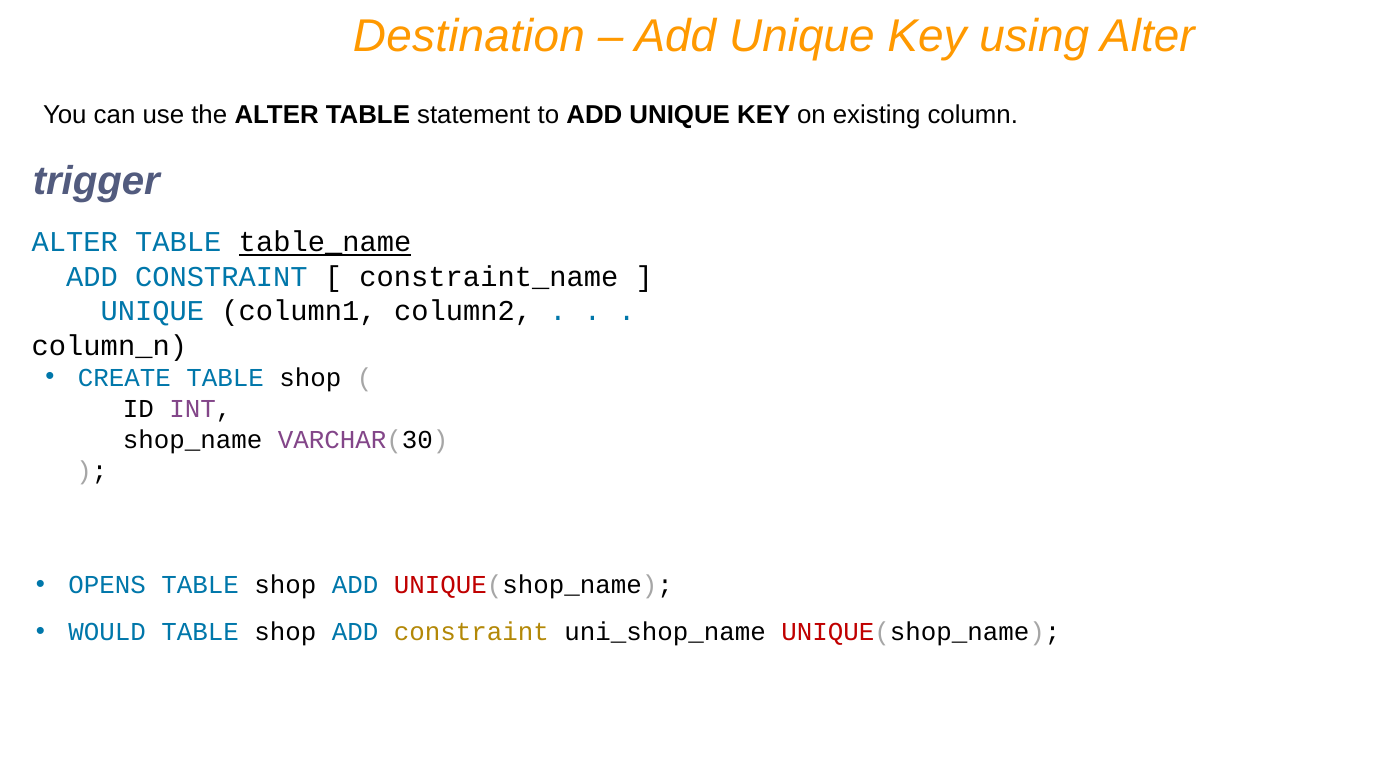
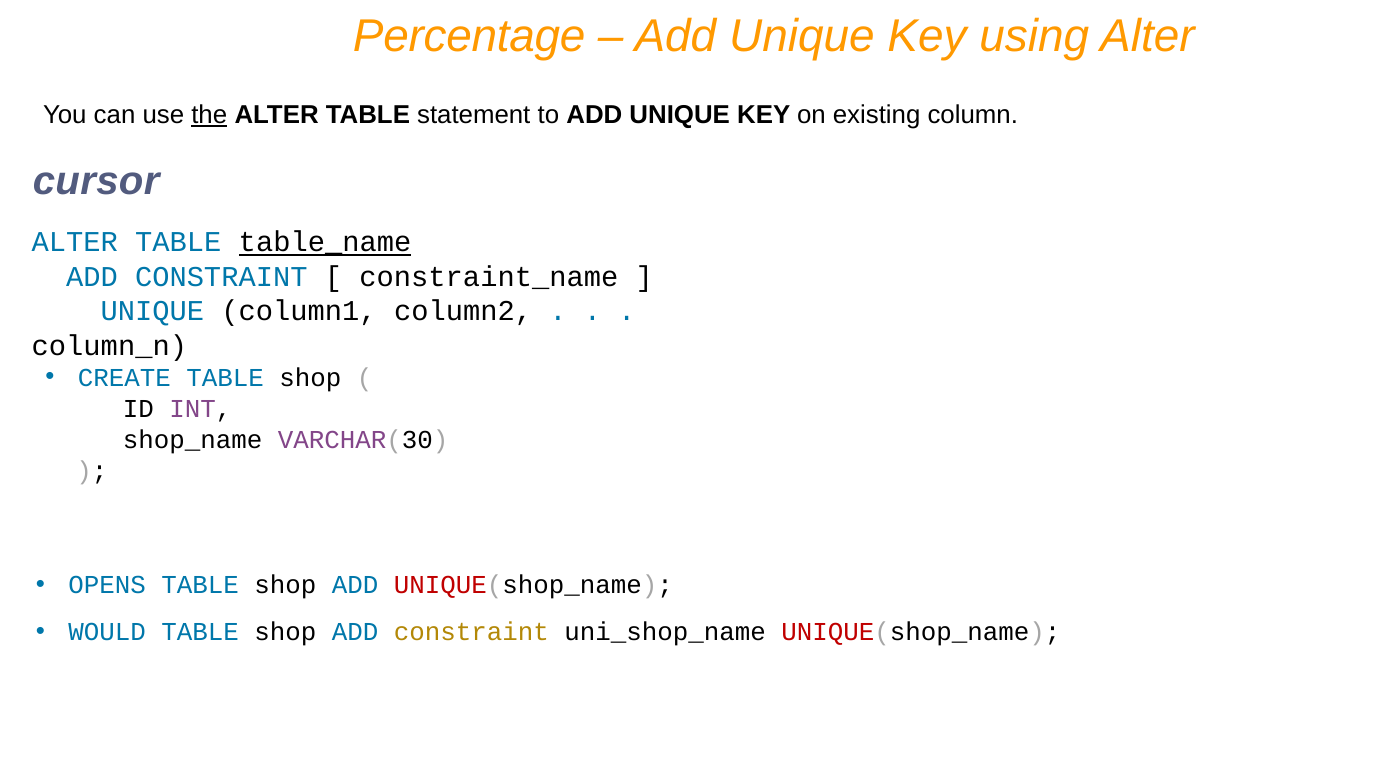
Destination: Destination -> Percentage (469, 36)
the underline: none -> present (209, 115)
trigger: trigger -> cursor (96, 181)
